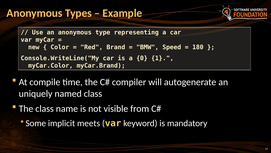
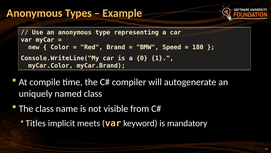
Some: Some -> Titles (36, 123)
